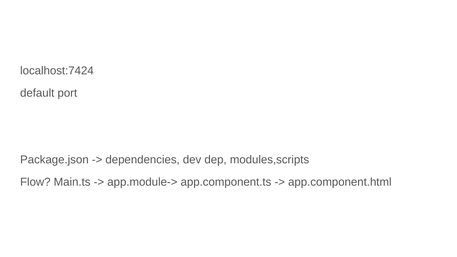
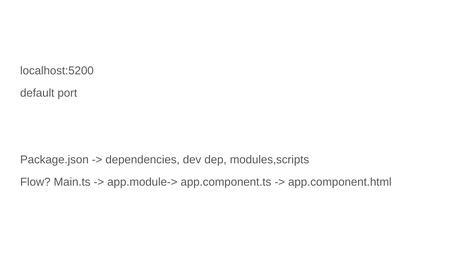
localhost:7424: localhost:7424 -> localhost:5200 (57, 71)
